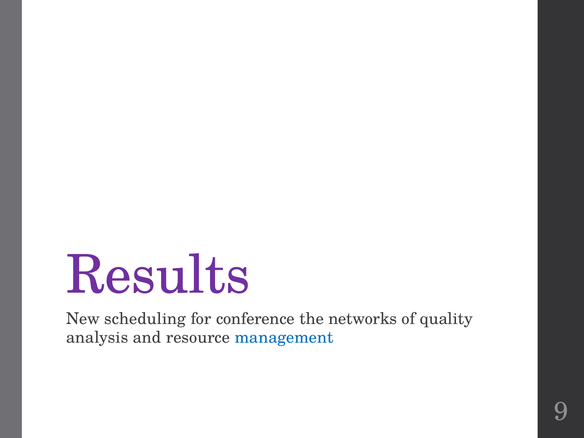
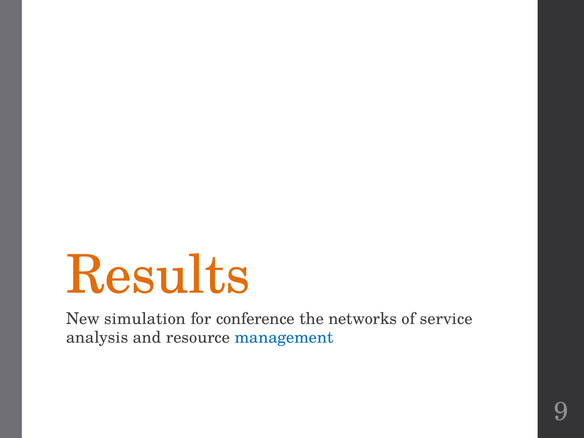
Results colour: purple -> orange (158, 275)
scheduling: scheduling -> simulation (145, 319)
quality: quality -> service (446, 319)
